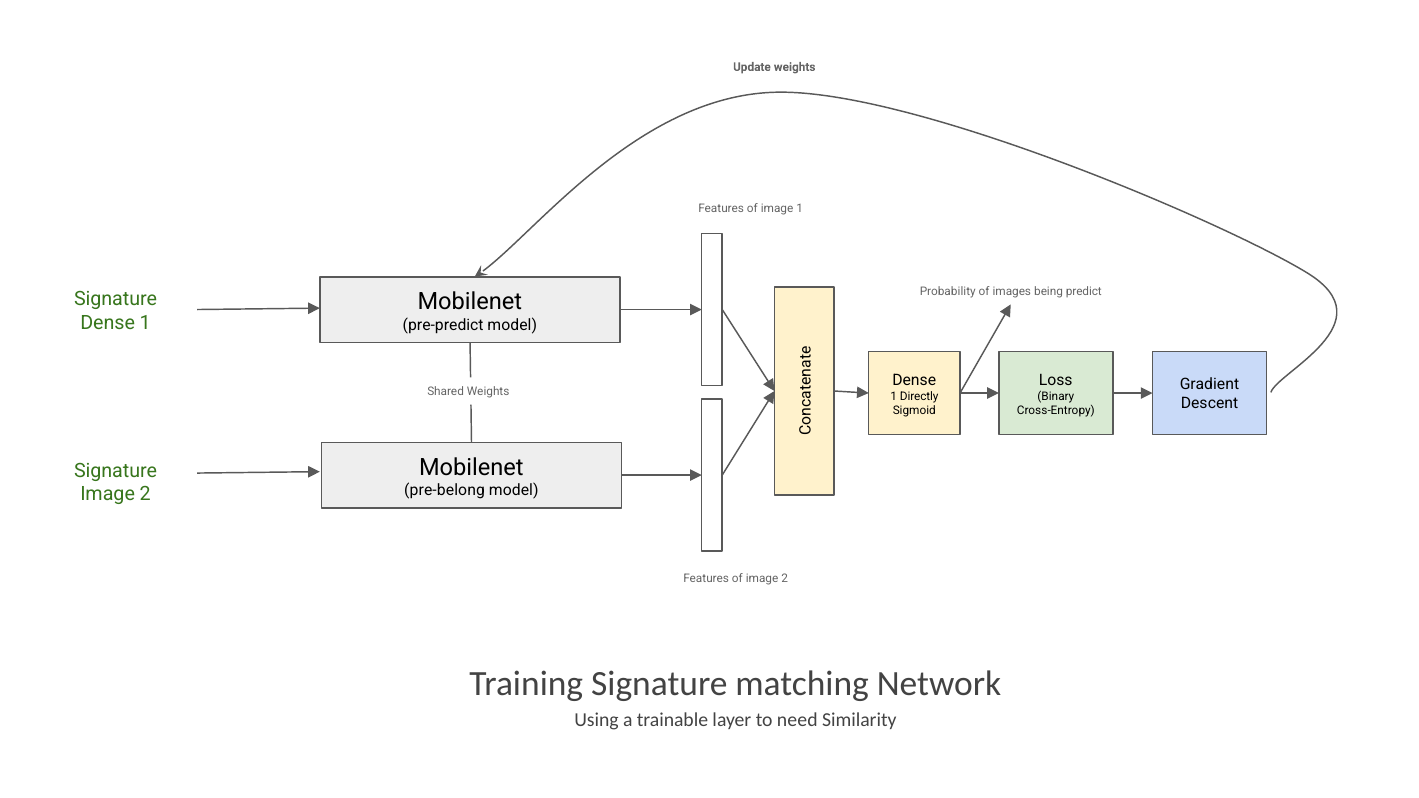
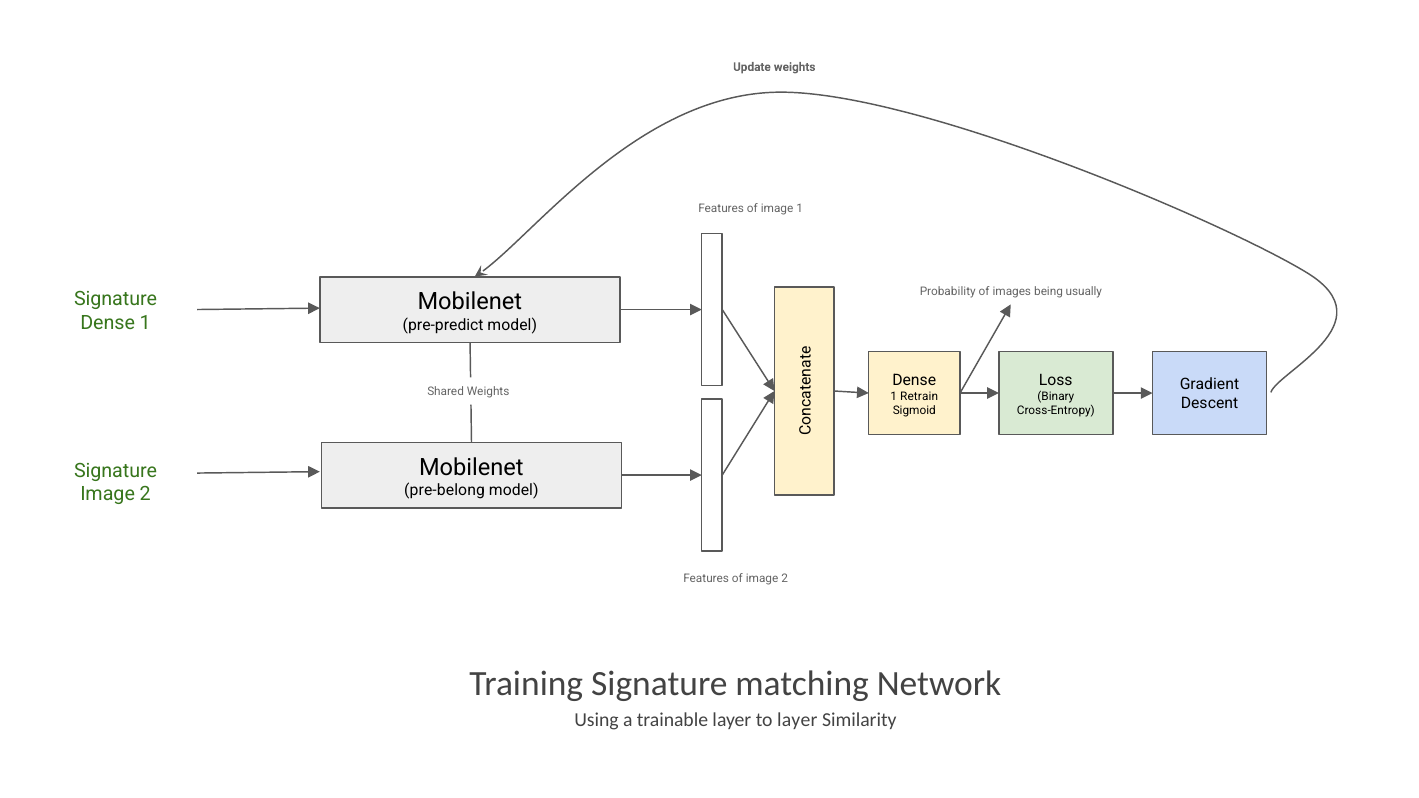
predict: predict -> usually (1084, 292)
Directly: Directly -> Retrain (919, 396)
to need: need -> layer (797, 720)
